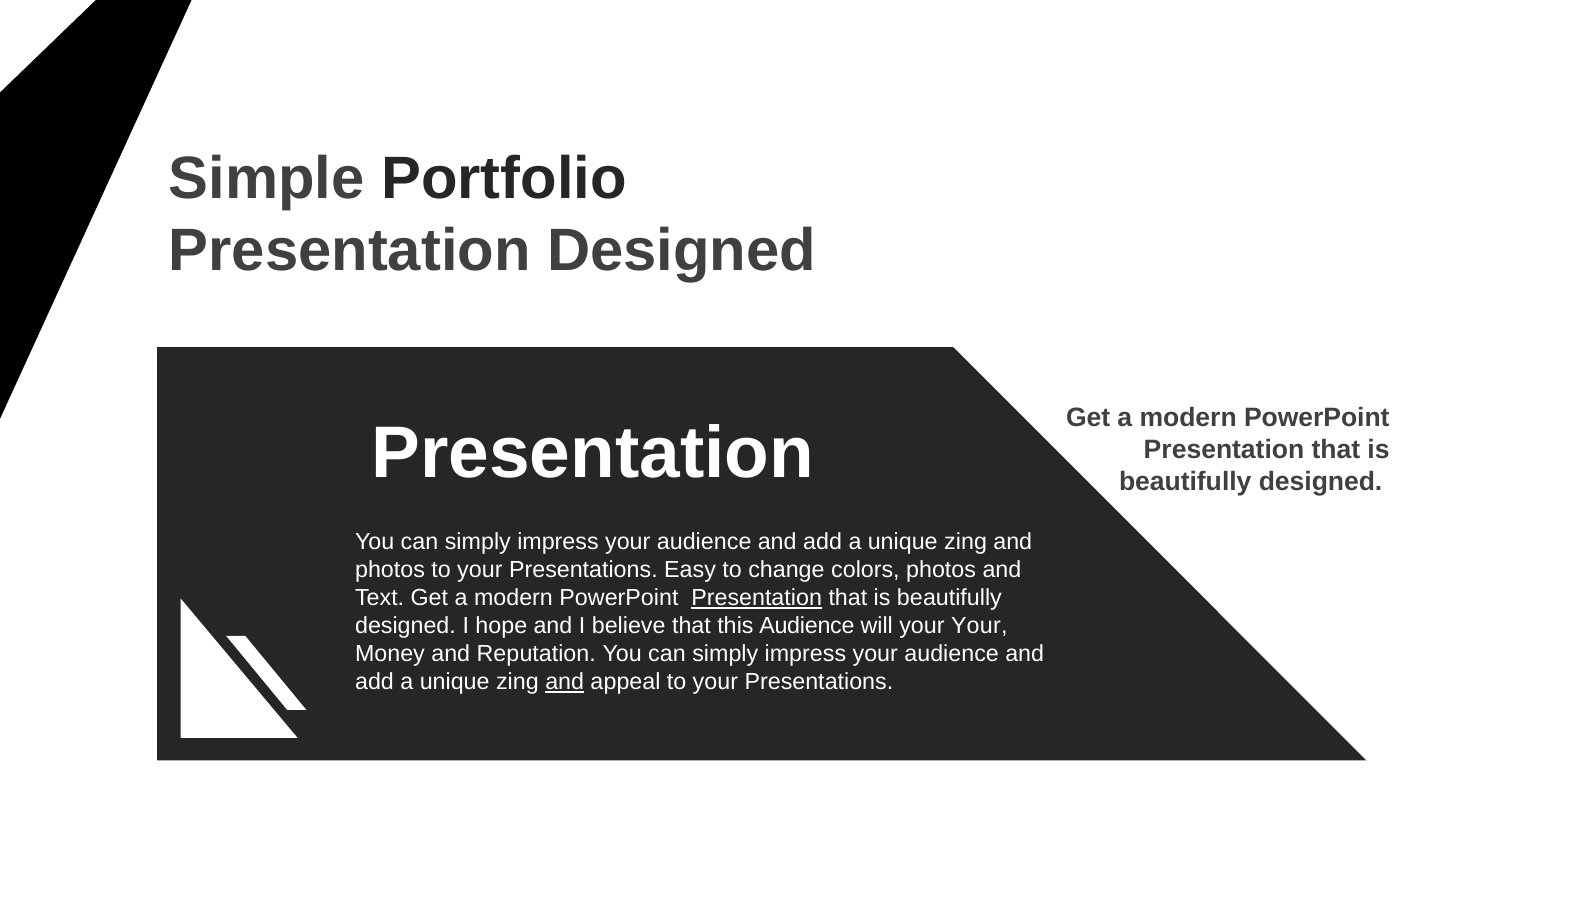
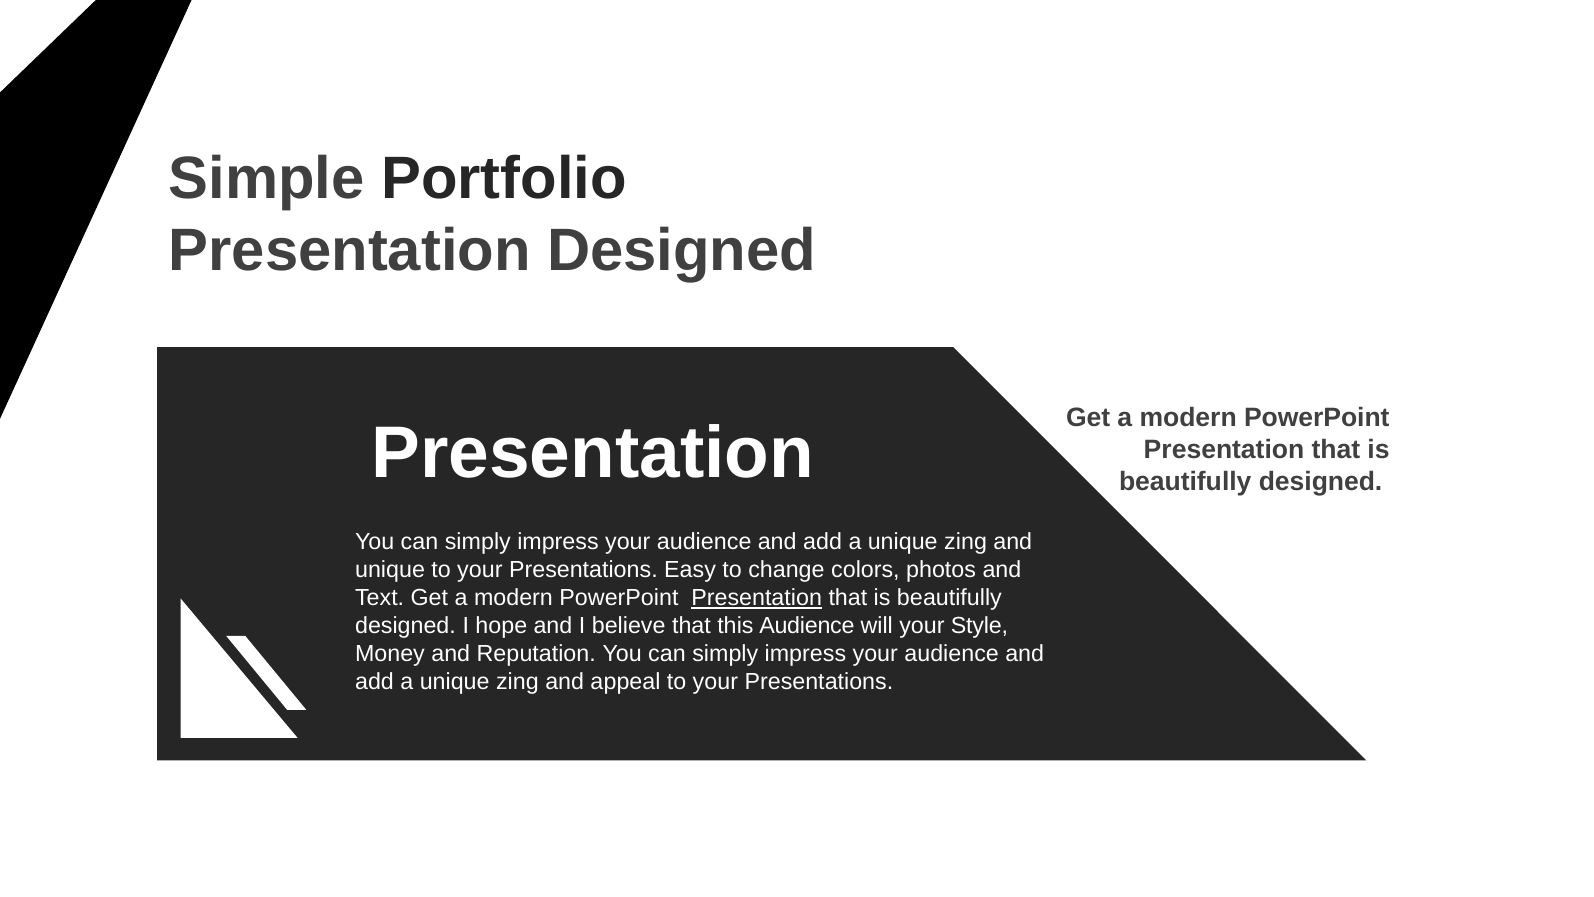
photos: photos -> unique (390, 570)
your Your: Your -> Style (979, 626)
and underline: present -> none (565, 682)
